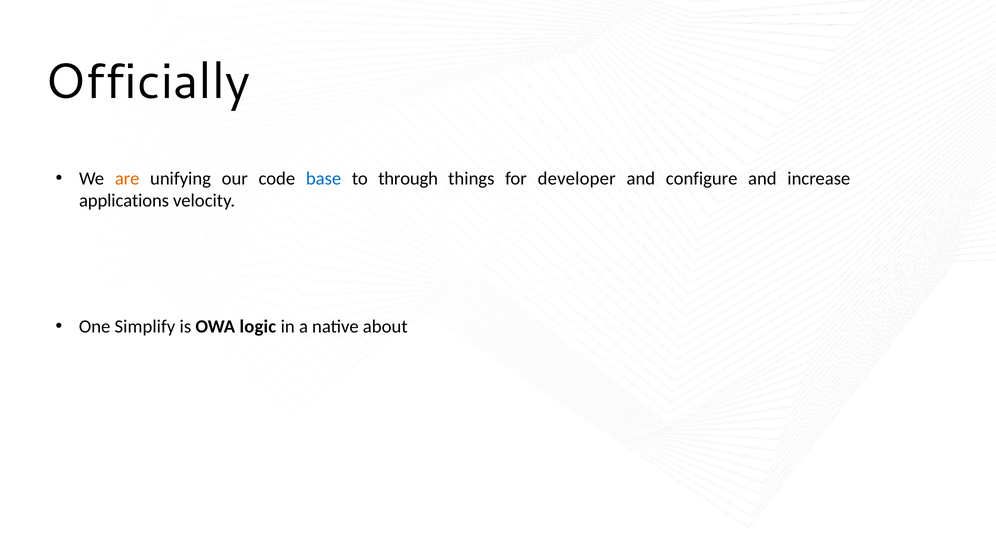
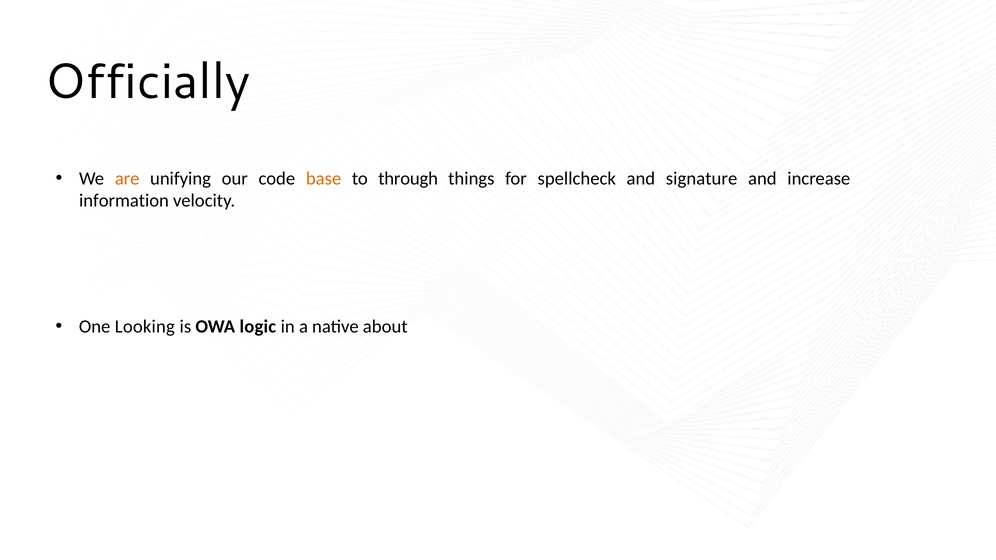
base colour: blue -> orange (324, 178)
developer: developer -> spellcheck (577, 178)
configure: configure -> signature (702, 178)
applications: applications -> information (124, 201)
Simplify: Simplify -> Looking (145, 327)
